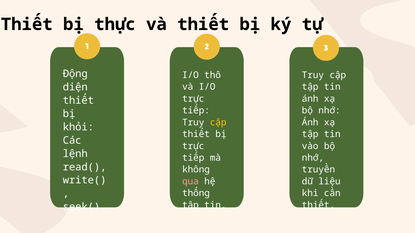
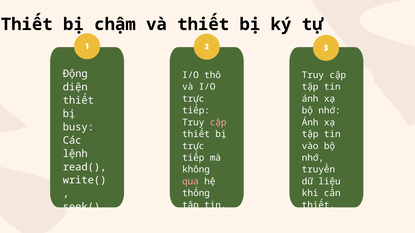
thực: thực -> chậm (115, 24)
cập colour: yellow -> pink (218, 123)
khỏi: khỏi -> busy (78, 127)
